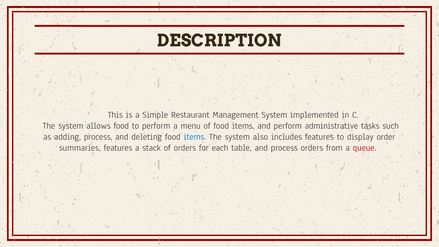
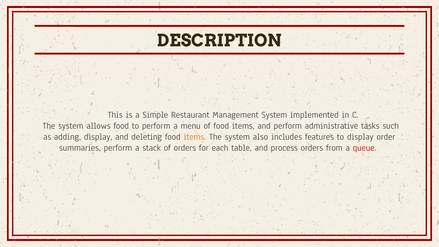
adding process: process -> display (98, 137)
items colour: blue -> orange (195, 137)
summaries features: features -> perform (118, 148)
